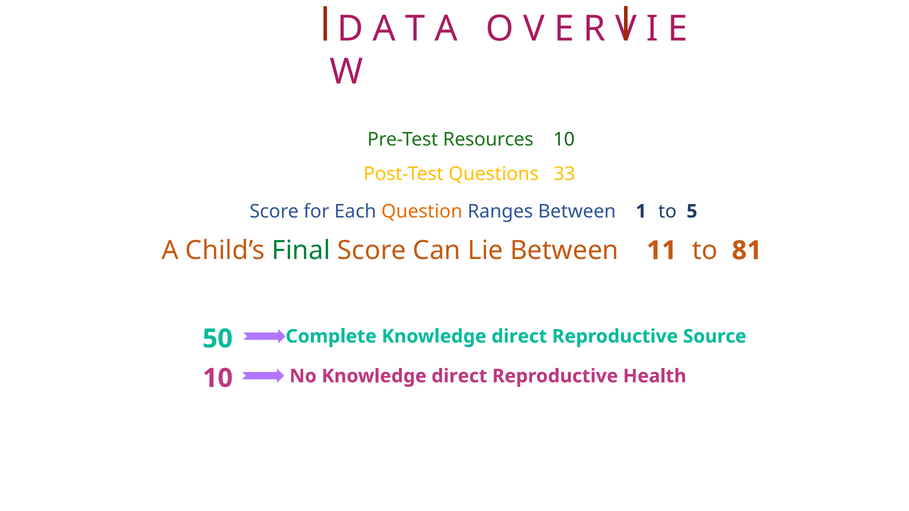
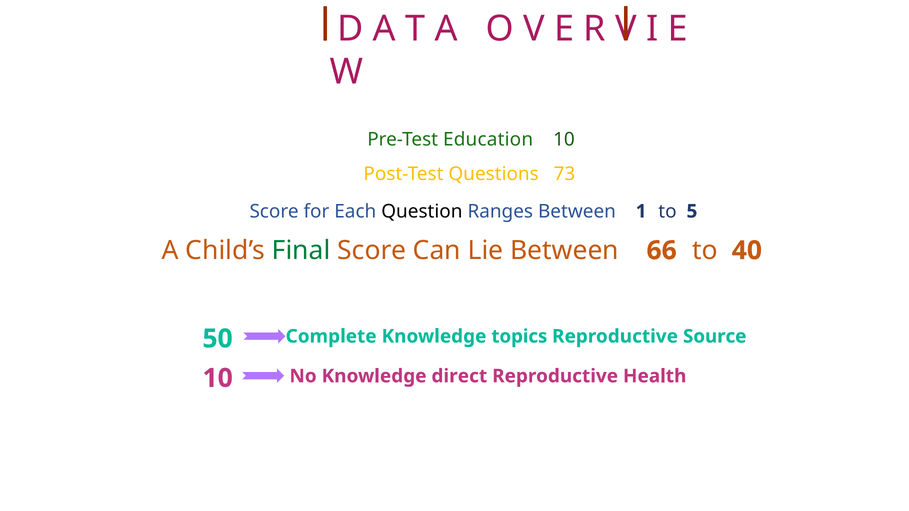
Resources: Resources -> Education (488, 139)
33: 33 -> 73 (564, 174)
Question colour: orange -> black (422, 211)
11: 11 -> 66 (662, 251)
81: 81 -> 40 (747, 251)
Complete Knowledge direct: direct -> topics (519, 337)
